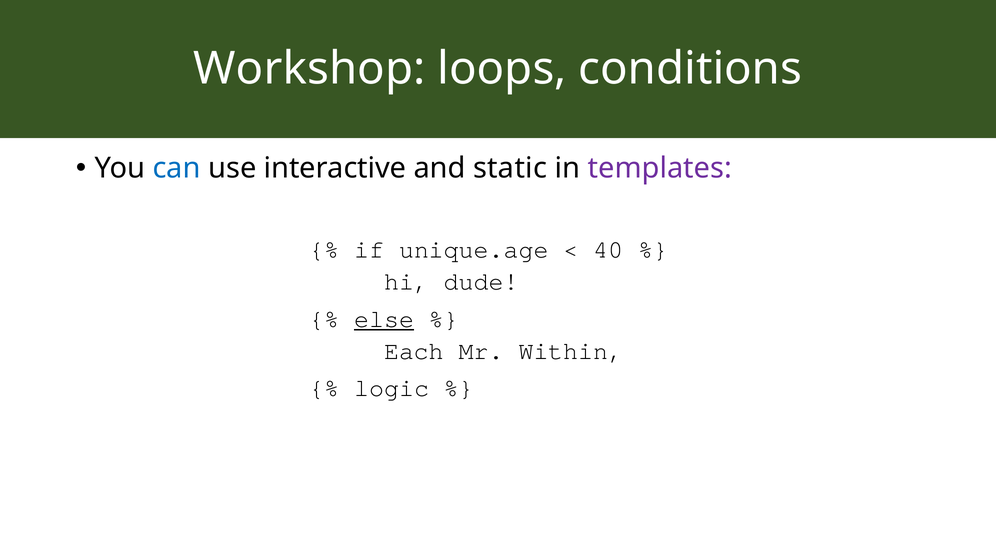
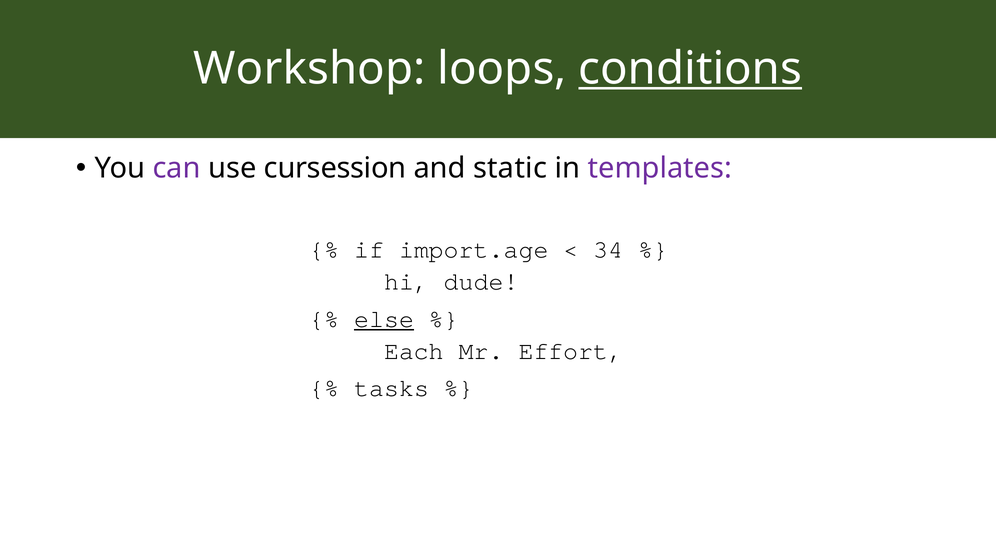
conditions underline: none -> present (690, 69)
can colour: blue -> purple (177, 168)
interactive: interactive -> cursession (335, 168)
unique.age: unique.age -> import.age (474, 250)
40: 40 -> 34 (608, 250)
Within: Within -> Effort (571, 351)
logic: logic -> tasks (392, 388)
